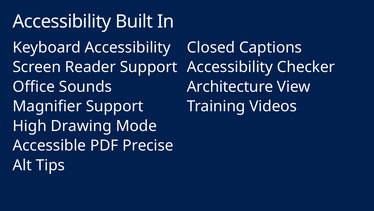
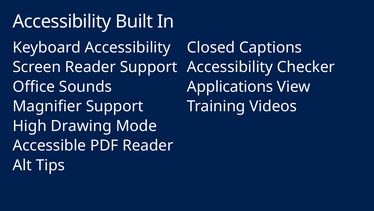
Architecture: Architecture -> Applications (230, 86)
PDF Precise: Precise -> Reader (148, 145)
